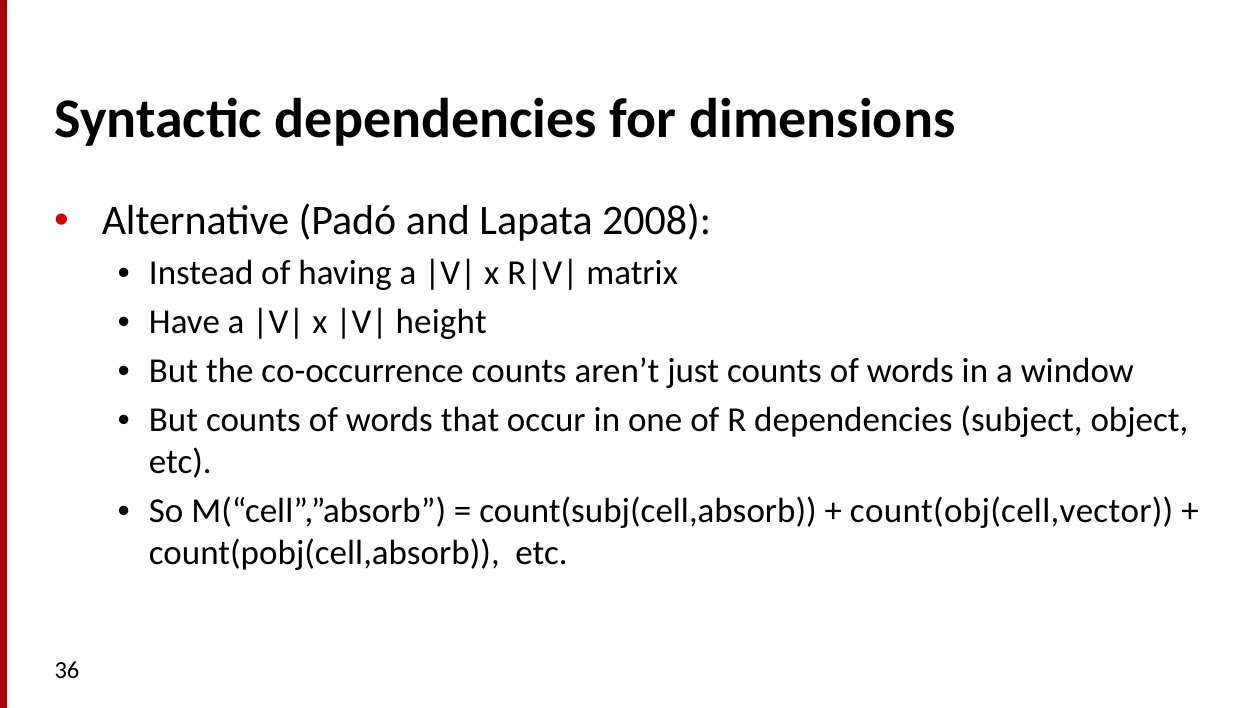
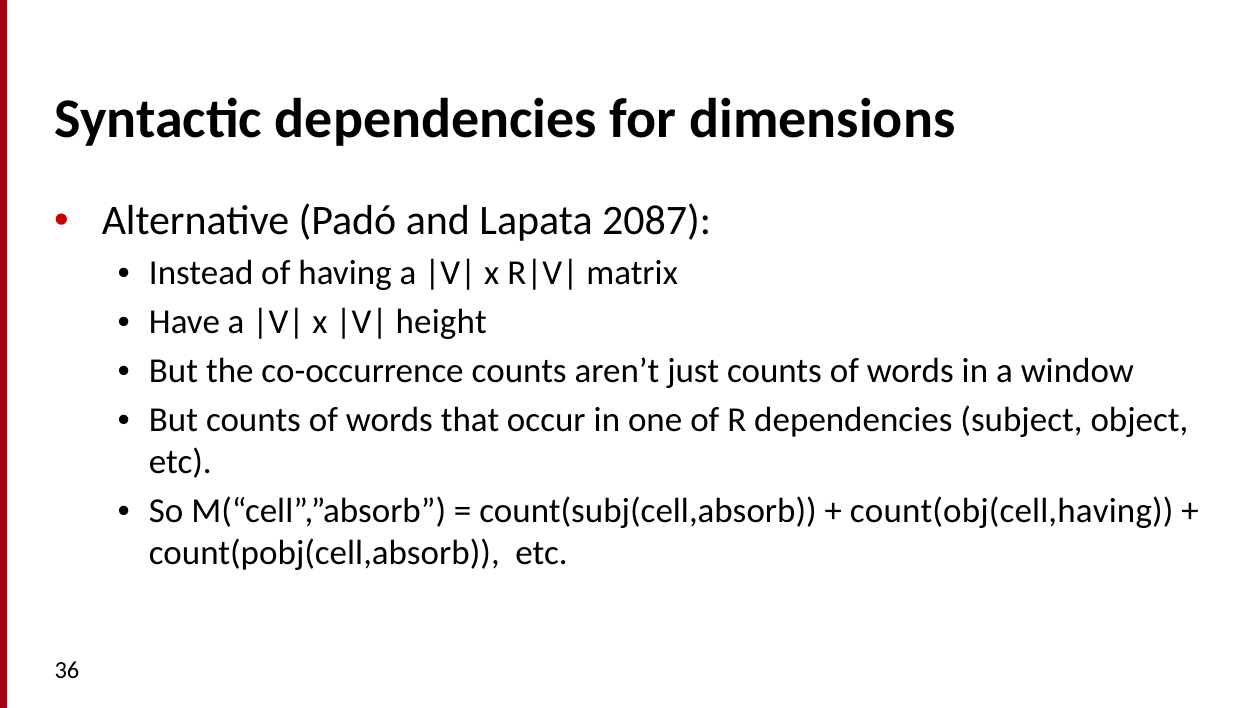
2008: 2008 -> 2087 (657, 221)
count(obj(cell,vector: count(obj(cell,vector -> count(obj(cell,having (1012, 511)
